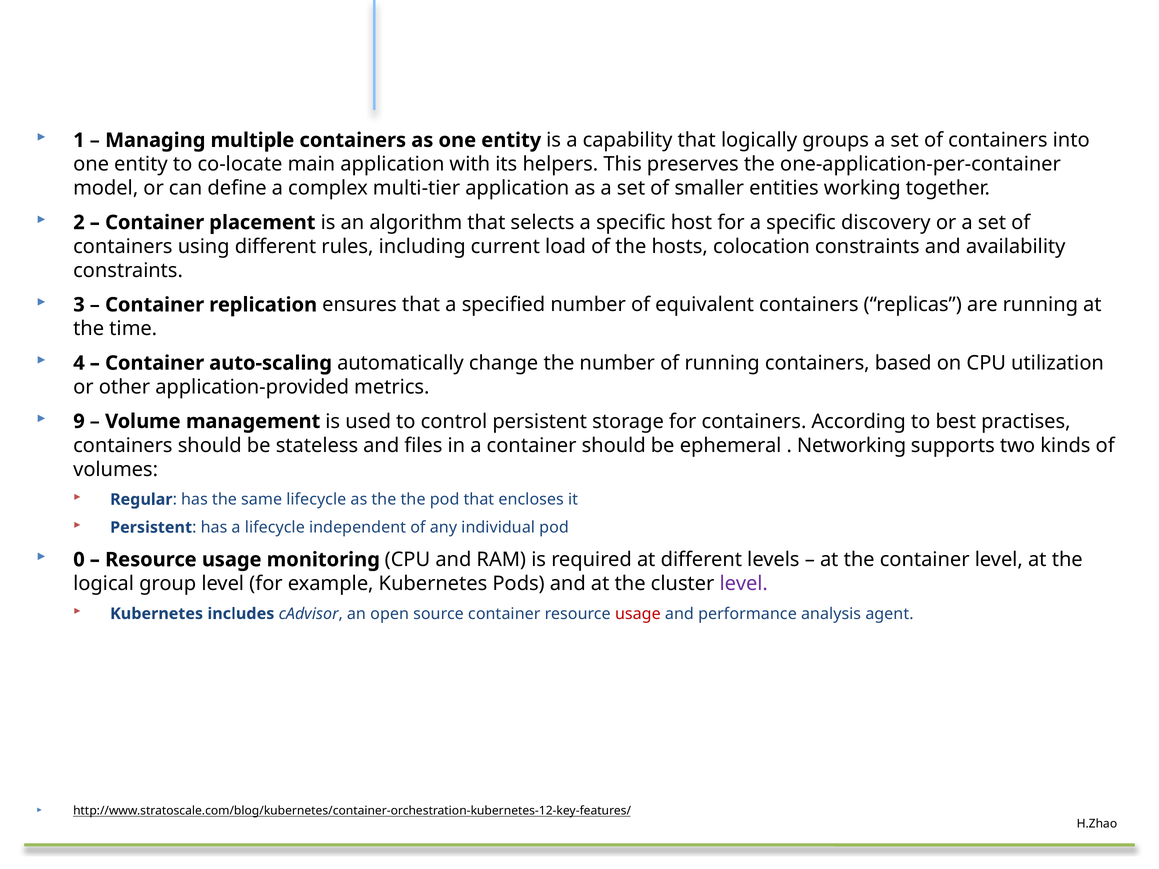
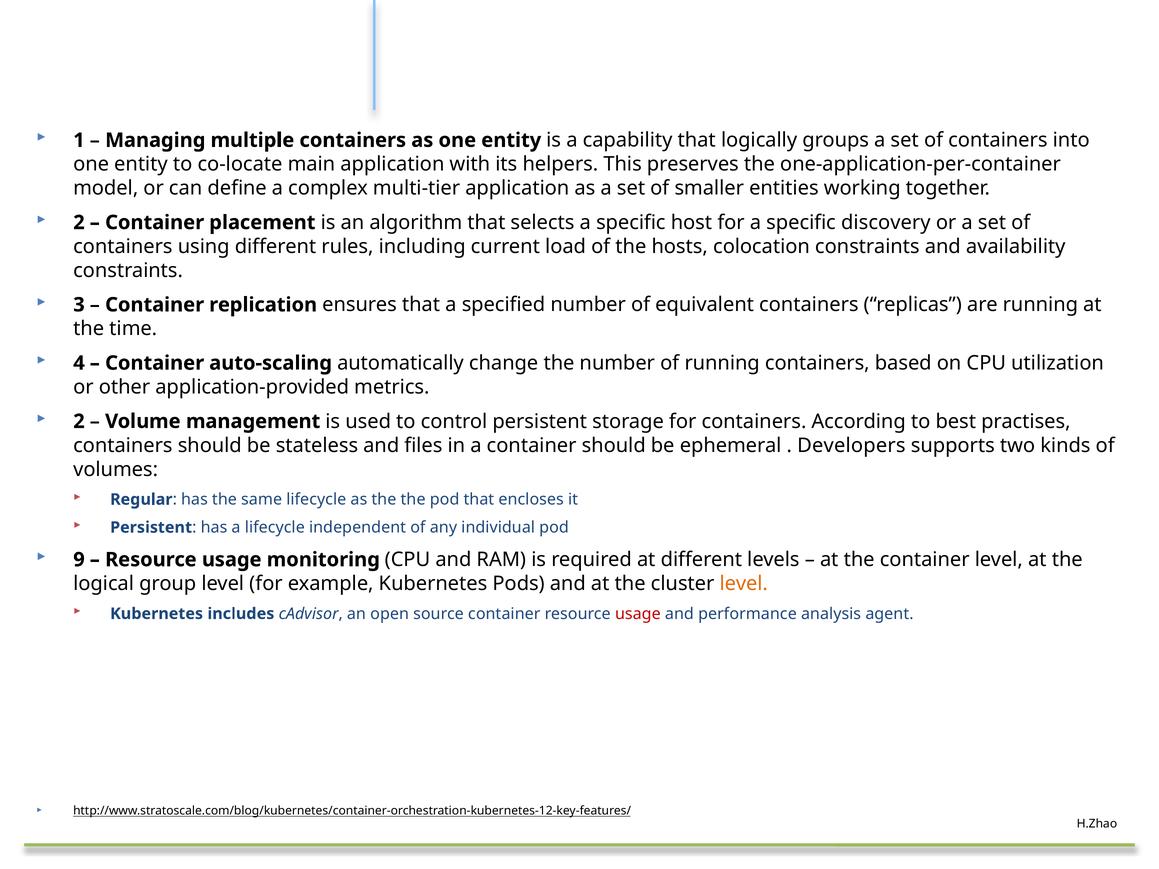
9: 9 -> 2 (79, 421)
Networking: Networking -> Developers (851, 445)
0: 0 -> 9 (79, 560)
level colour: purple -> orange (744, 584)
